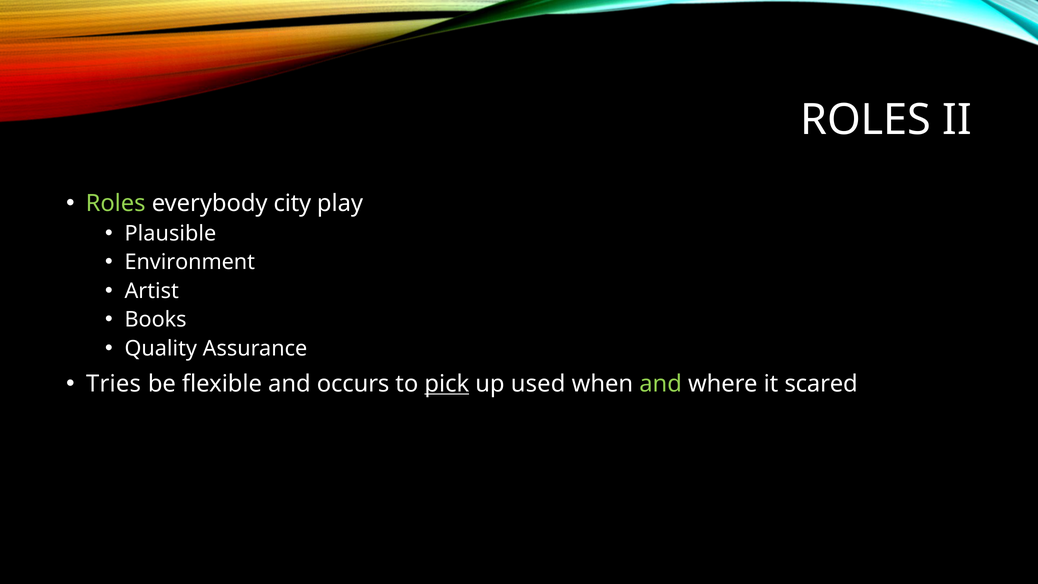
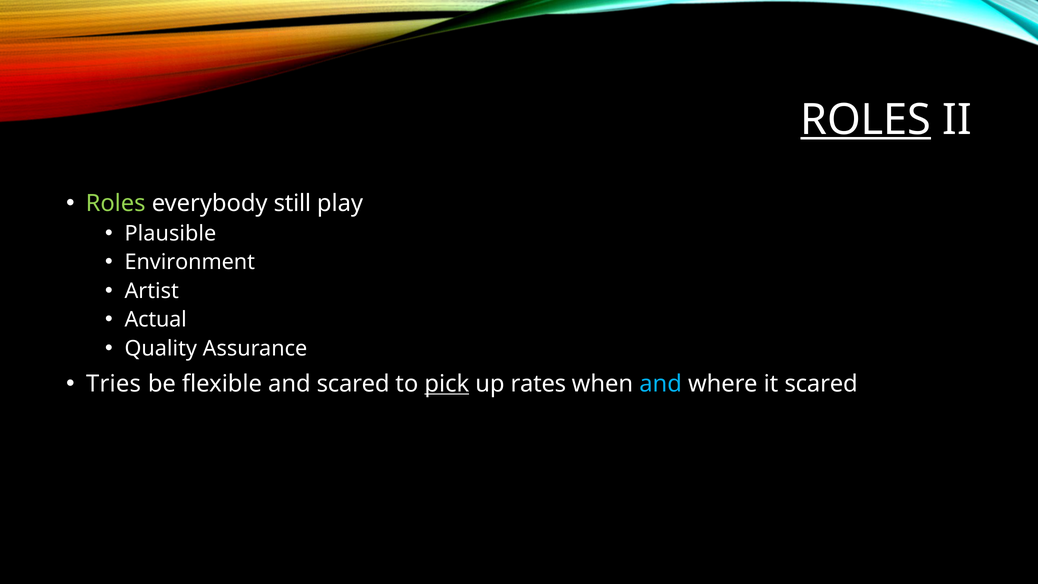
ROLES underline: none -> present (866, 120)
city: city -> still (292, 203)
Books: Books -> Actual (156, 320)
and occurs: occurs -> scared (353, 384)
used: used -> rates (538, 384)
and colour: light green -> light blue (661, 384)
